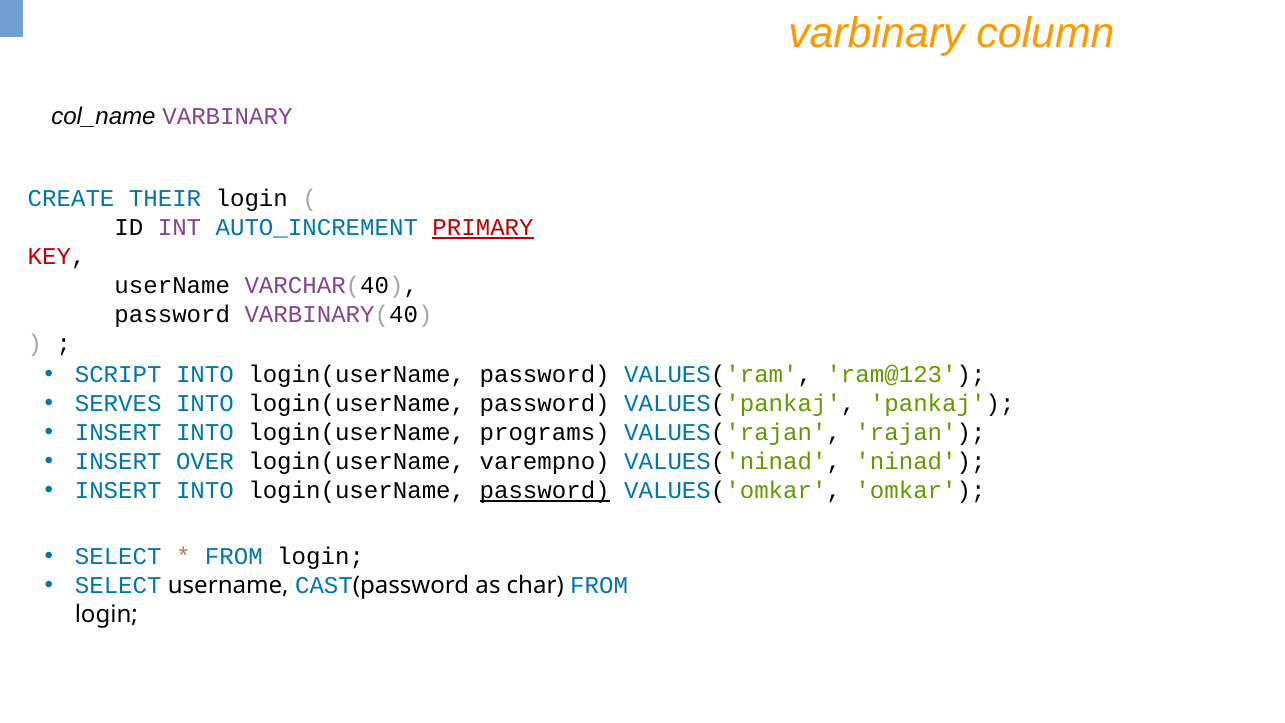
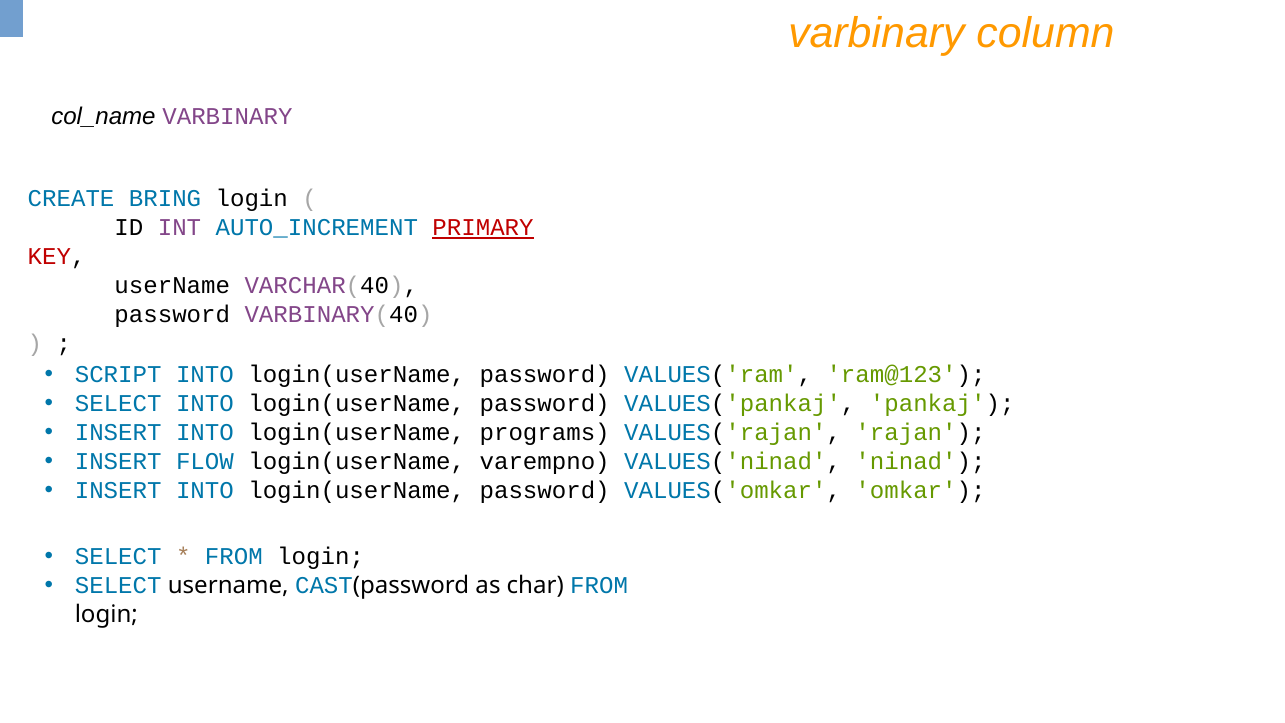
THEIR: THEIR -> BRING (165, 199)
SERVES: SERVES -> SELECT (118, 404)
OVER: OVER -> FLOW (205, 461)
password underline: present -> none (545, 490)
